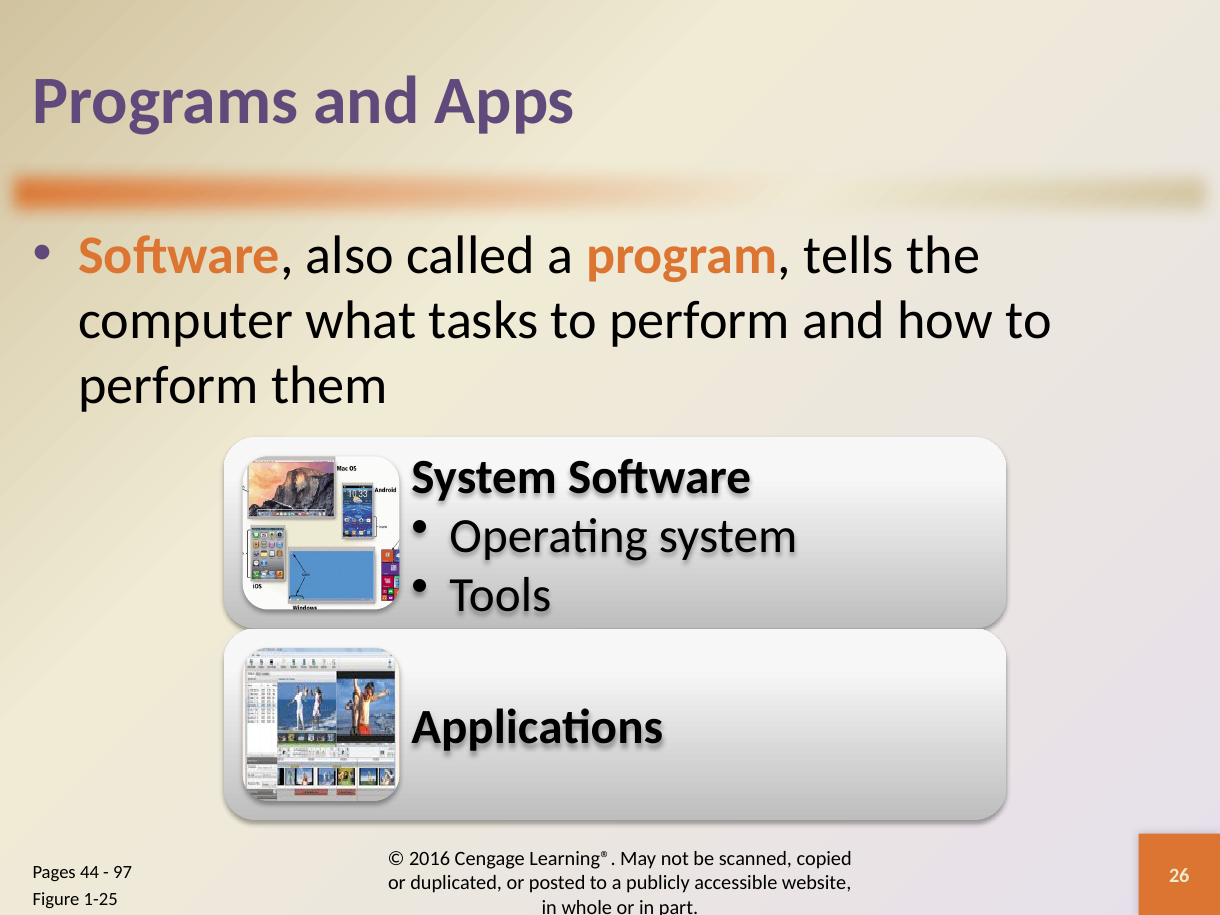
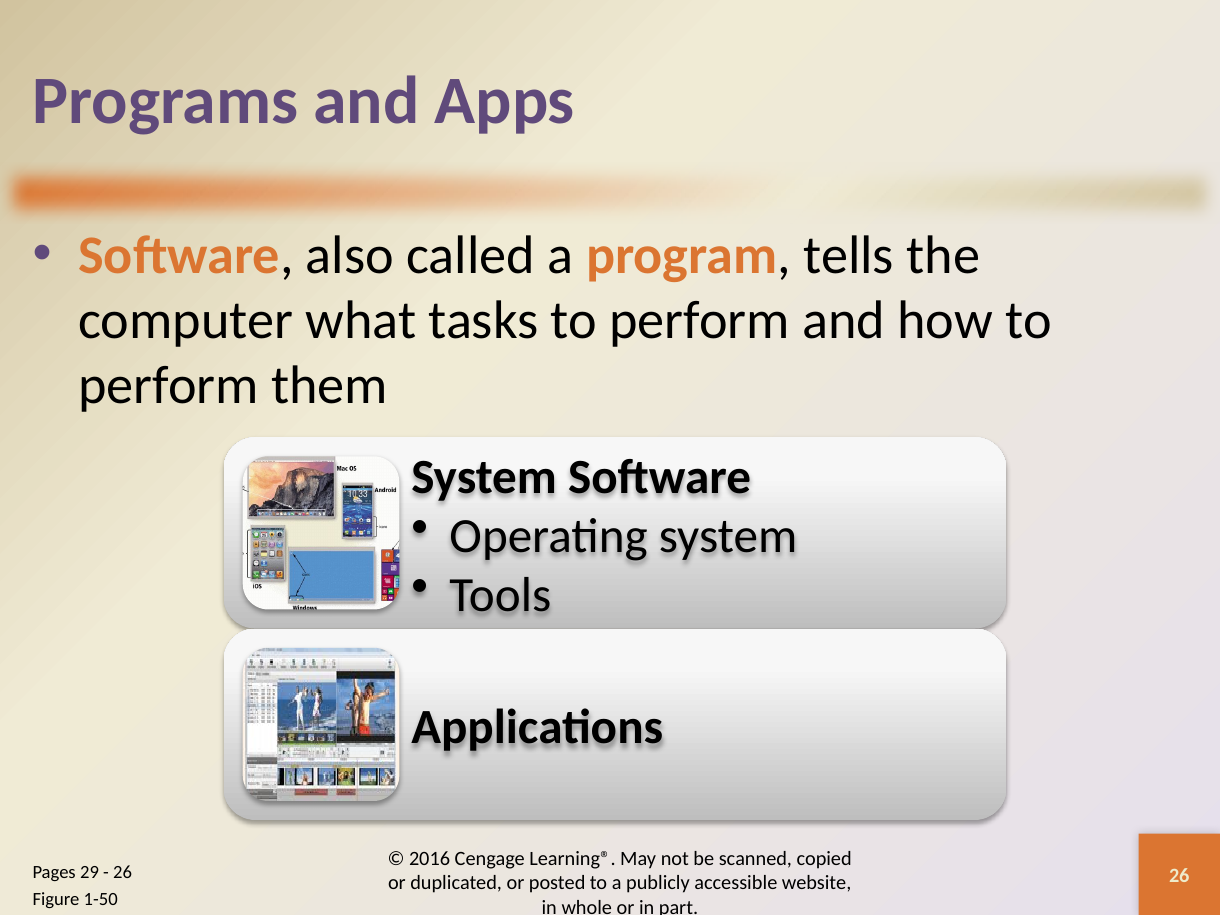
44: 44 -> 29 (90, 873)
97: 97 -> 26 (123, 873)
1-25: 1-25 -> 1-50 (101, 899)
